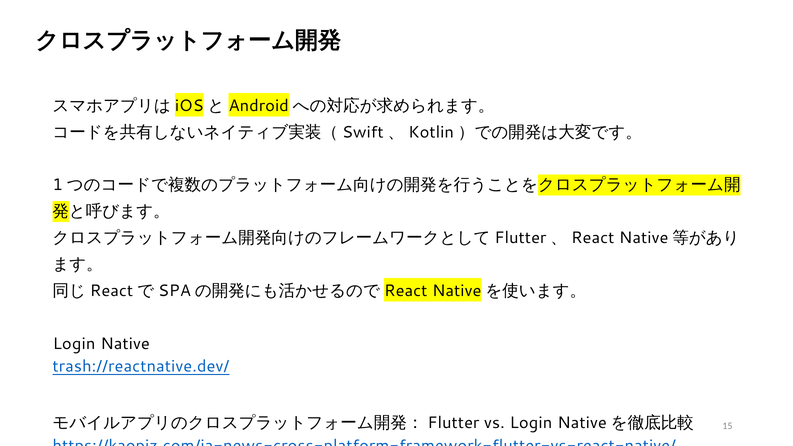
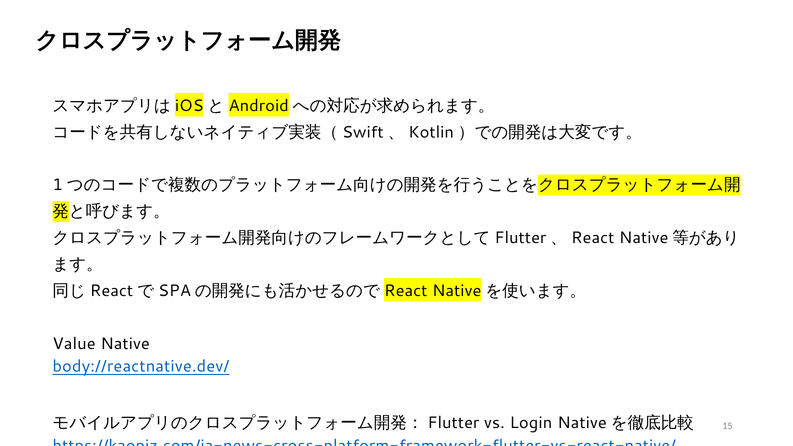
Login: Login -> Value (74, 344)
trash://reactnative.dev/: trash://reactnative.dev/ -> body://reactnative.dev/ (141, 366)
